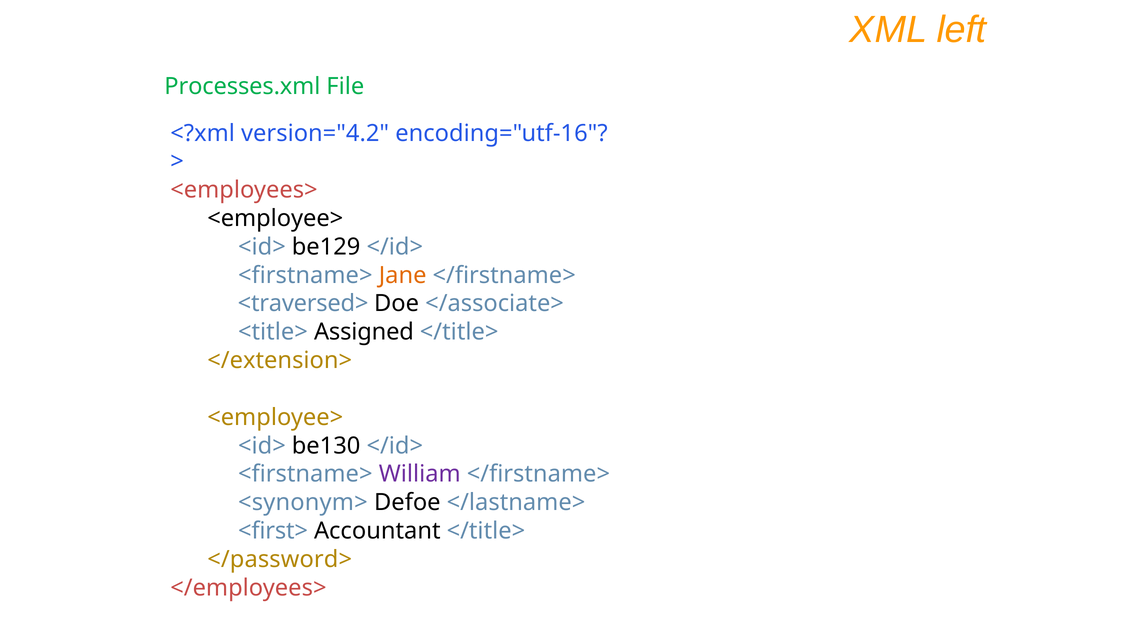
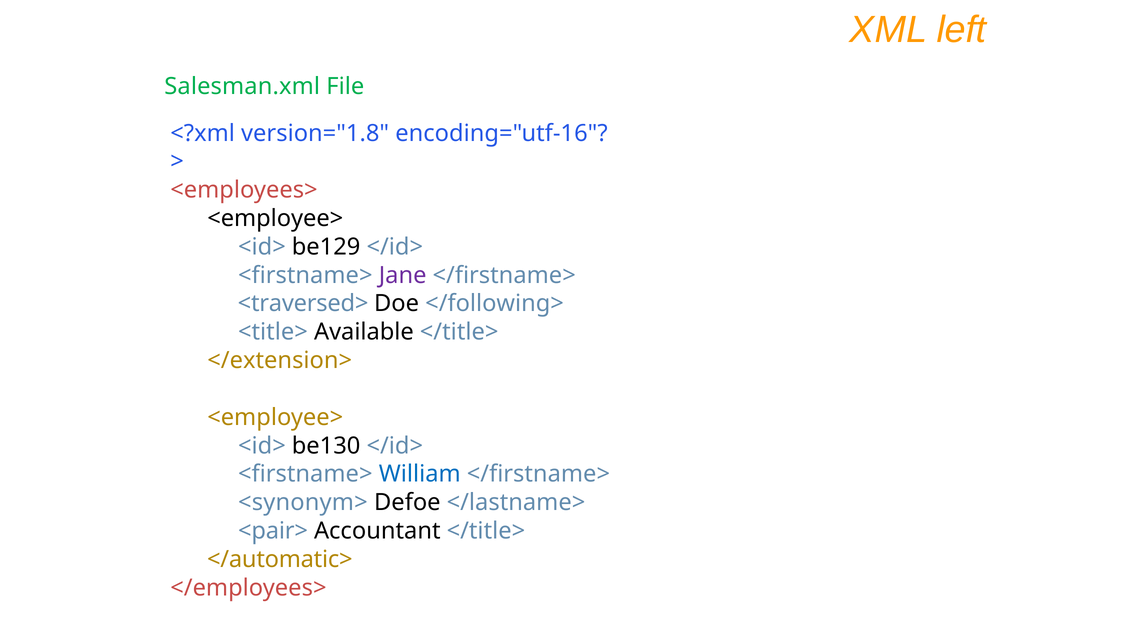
Processes.xml: Processes.xml -> Salesman.xml (242, 87)
version="4.2: version="4.2 -> version="1.8 (315, 133)
Jane colour: orange -> purple (403, 275)
</associate>: </associate> -> </following> (495, 304)
Assigned: Assigned -> Available (364, 332)
William colour: purple -> blue (420, 474)
<first>: <first> -> <pair> (273, 531)
</password>: </password> -> </automatic> (280, 559)
